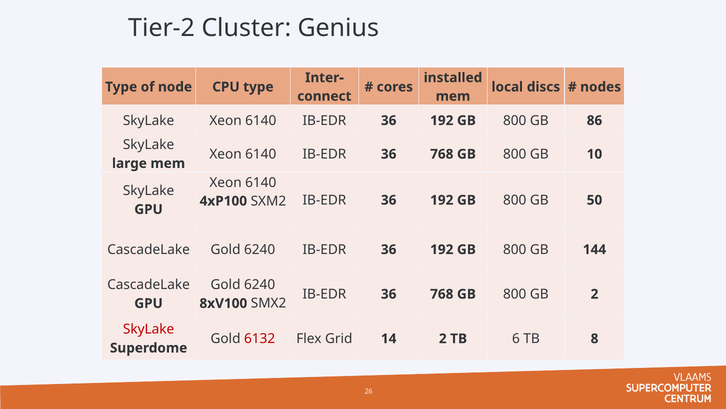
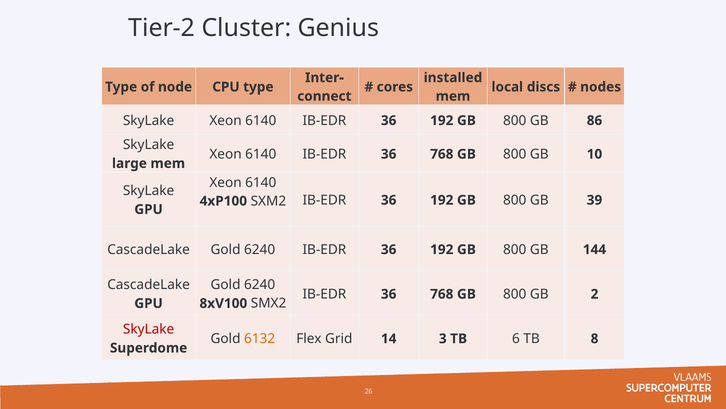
50: 50 -> 39 (594, 200)
6132 colour: red -> orange (260, 338)
14 2: 2 -> 3 (443, 338)
